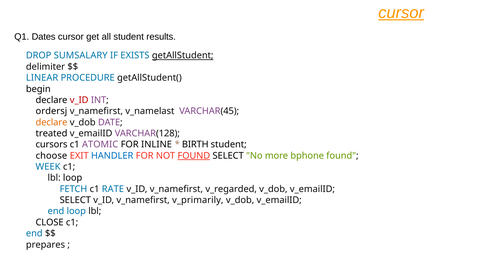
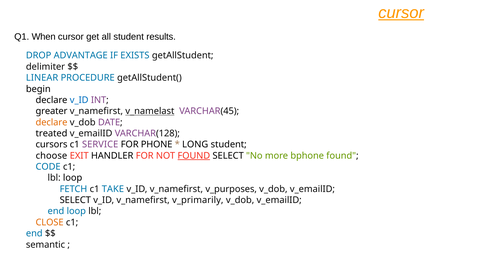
Dates: Dates -> When (44, 37)
SUMSALARY: SUMSALARY -> ADVANTAGE (81, 56)
getAllStudent underline: present -> none (183, 56)
v_ID colour: red -> blue (79, 100)
ordersj: ordersj -> greater (52, 111)
v_namelast underline: none -> present (150, 111)
ATOMIC: ATOMIC -> SERVICE (100, 144)
INLINE: INLINE -> PHONE (157, 144)
BIRTH: BIRTH -> LONG (195, 144)
HANDLER colour: blue -> black (112, 156)
WEEK: WEEK -> CODE (48, 167)
RATE: RATE -> TAKE (113, 189)
v_regarded: v_regarded -> v_purposes (231, 189)
CLOSE colour: black -> orange (50, 222)
prepares: prepares -> semantic (46, 245)
